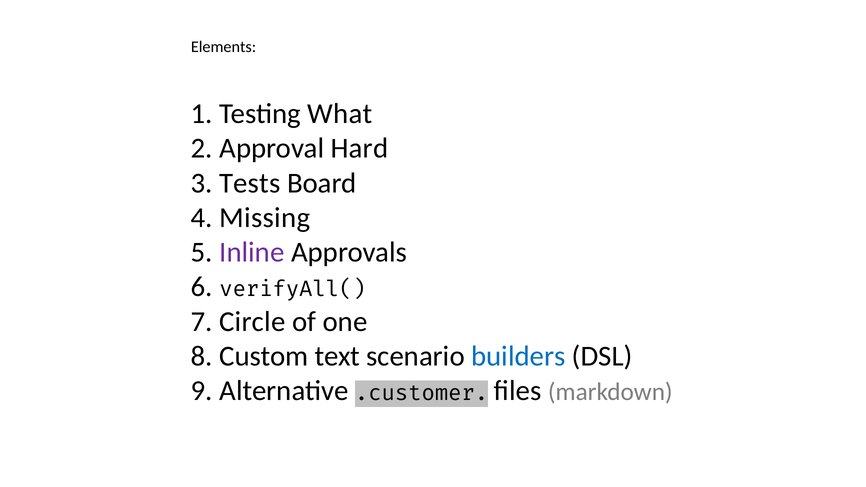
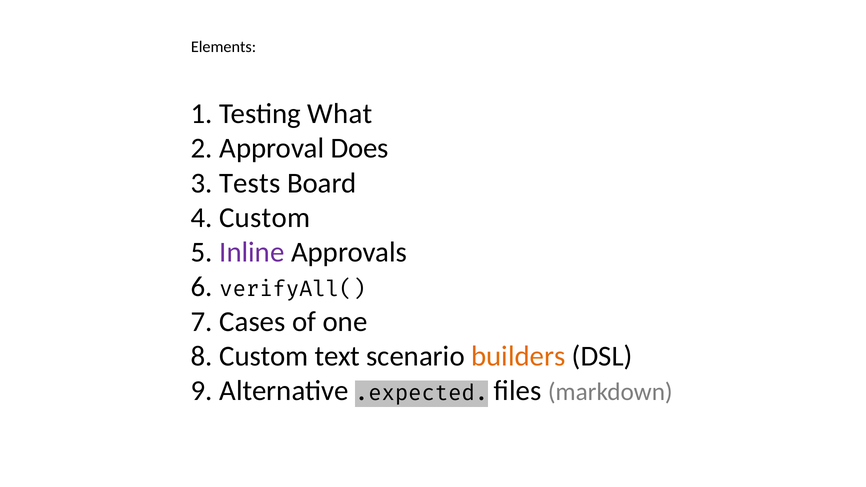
Hard: Hard -> Does (360, 148)
4 Missing: Missing -> Custom (265, 218)
Circle: Circle -> Cases (252, 322)
builders colour: blue -> orange (518, 356)
.customer: .customer -> .expected (422, 393)
